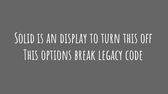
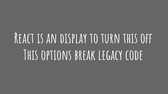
Solid: Solid -> React (24, 39)
